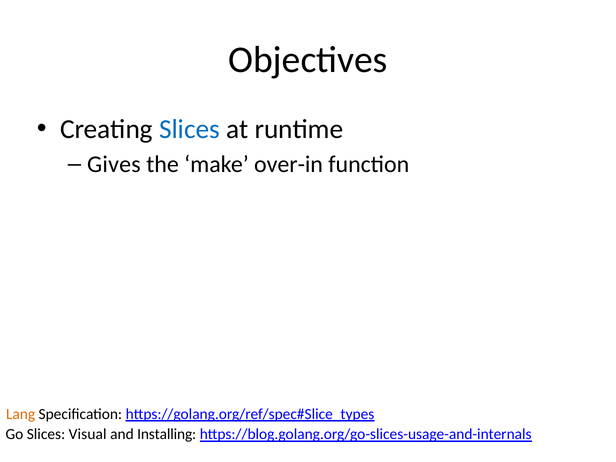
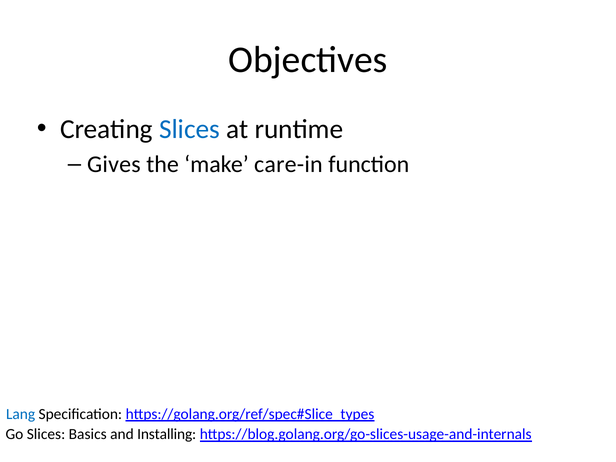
over-in: over-in -> care-in (288, 165)
Lang colour: orange -> blue (21, 414)
Visual: Visual -> Basics (88, 434)
